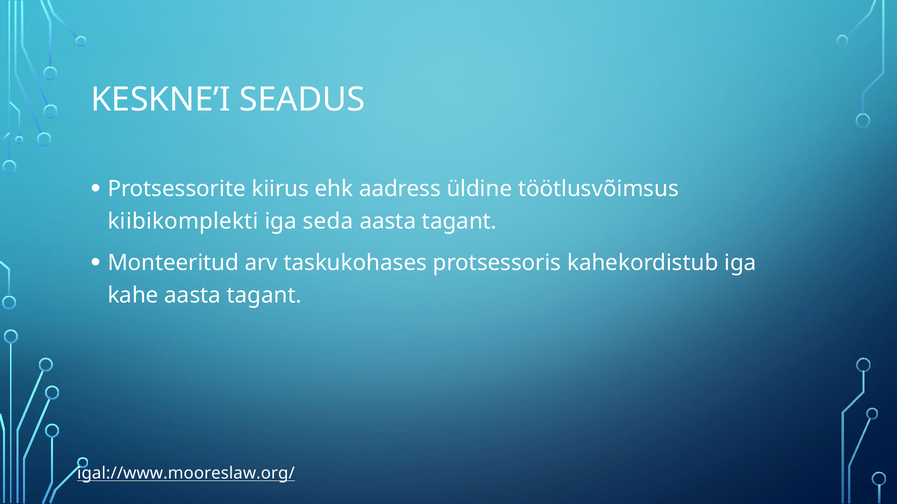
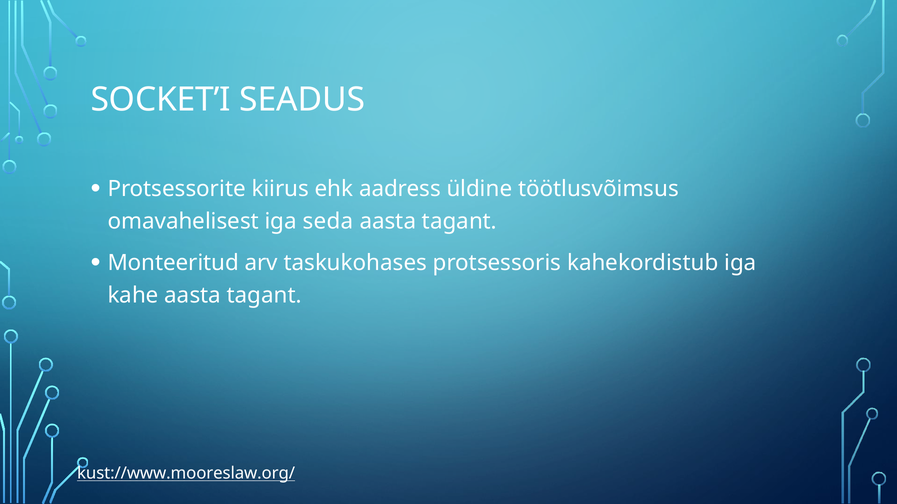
KESKNE’I: KESKNE’I -> SOCKET’I (161, 100)
kiibikomplekti: kiibikomplekti -> omavahelisest (183, 222)
igal://www.mooreslaw.org/: igal://www.mooreslaw.org/ -> kust://www.mooreslaw.org/ (186, 474)
